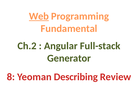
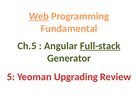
Ch.2: Ch.2 -> Ch.5 (27, 46)
Full-stack underline: none -> present (100, 46)
8: 8 -> 5 (11, 77)
Describing: Describing -> Upgrading (76, 77)
